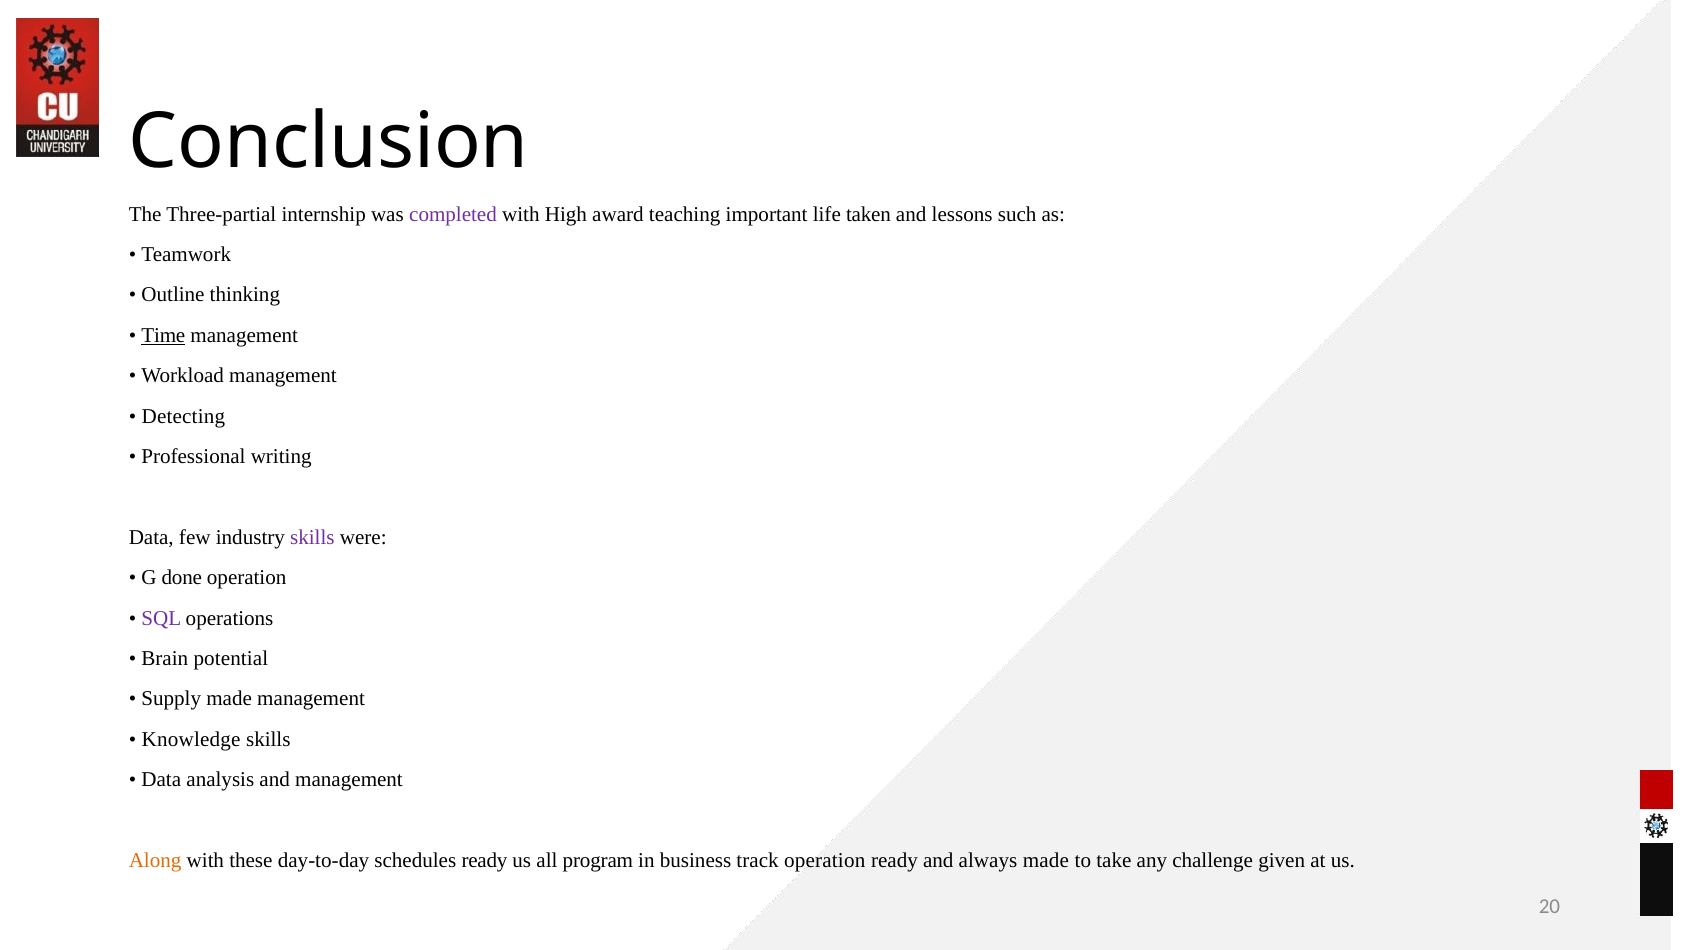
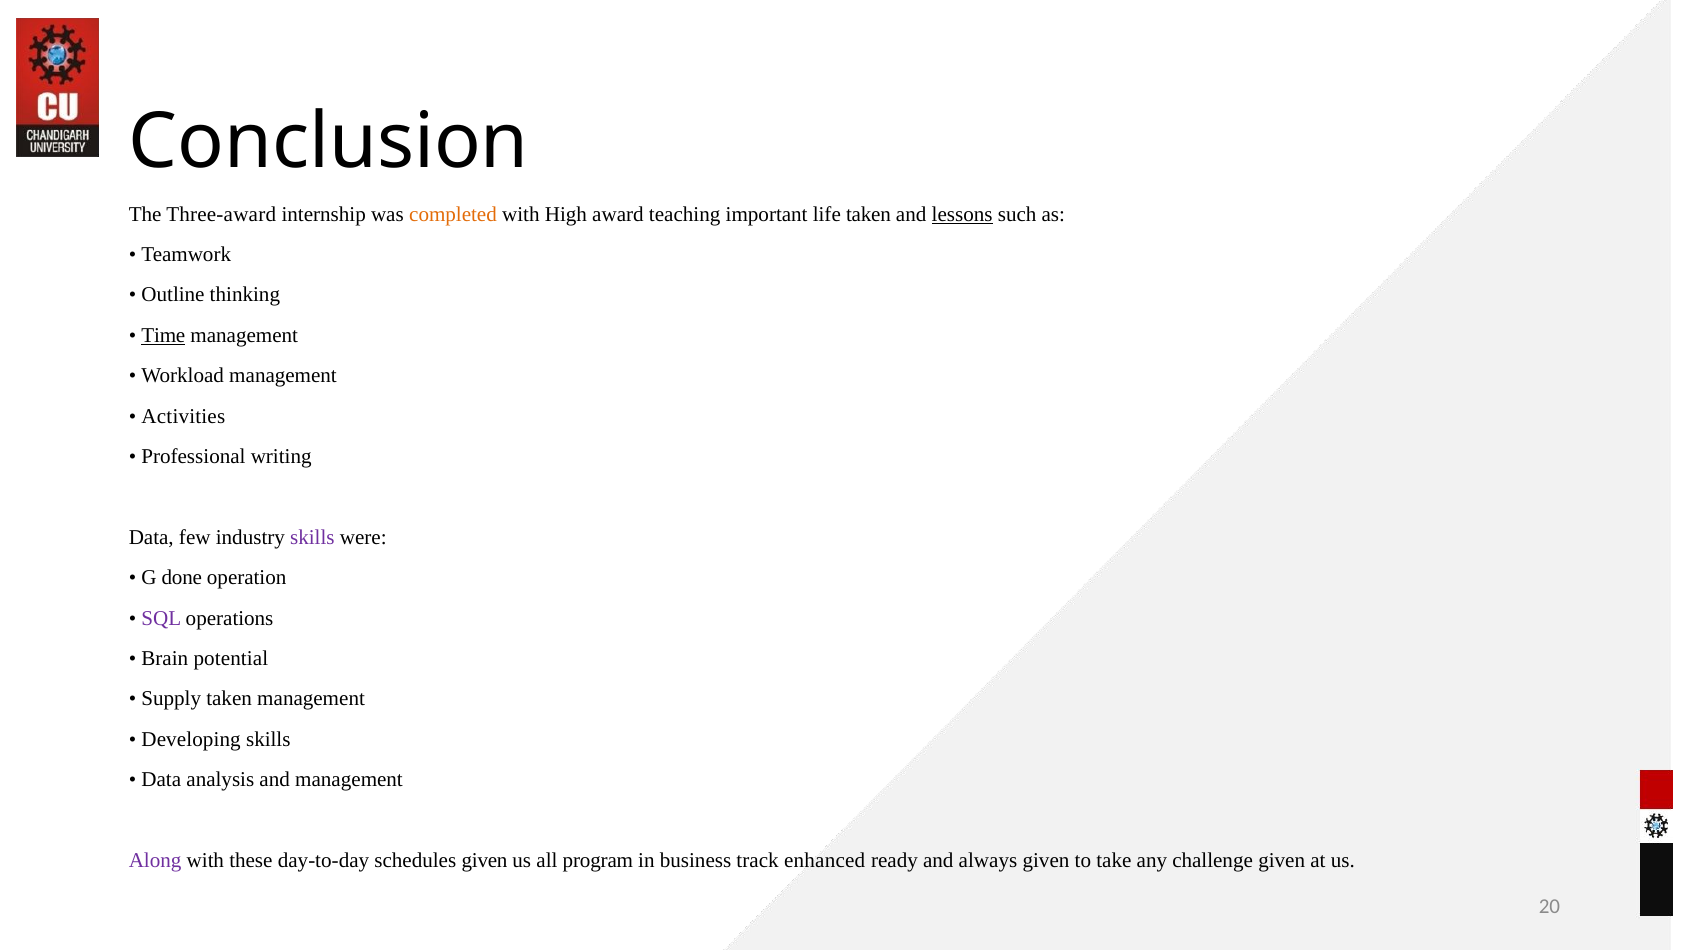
Three-partial: Three-partial -> Three-award (221, 214)
completed colour: purple -> orange (453, 214)
lessons underline: none -> present (962, 214)
Detecting: Detecting -> Activities (183, 416)
Supply made: made -> taken (229, 699)
Knowledge: Knowledge -> Developing (191, 739)
Along colour: orange -> purple (155, 861)
schedules ready: ready -> given (485, 861)
track operation: operation -> enhanced (825, 861)
always made: made -> given (1046, 861)
